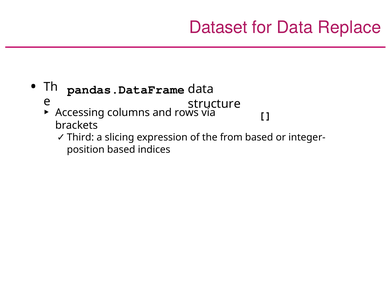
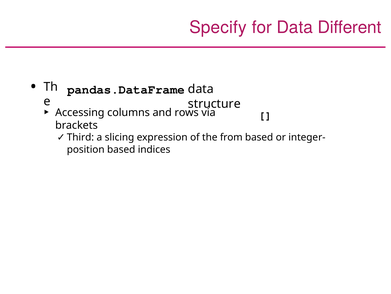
Dataset: Dataset -> Specify (218, 27)
Replace: Replace -> Different (349, 27)
